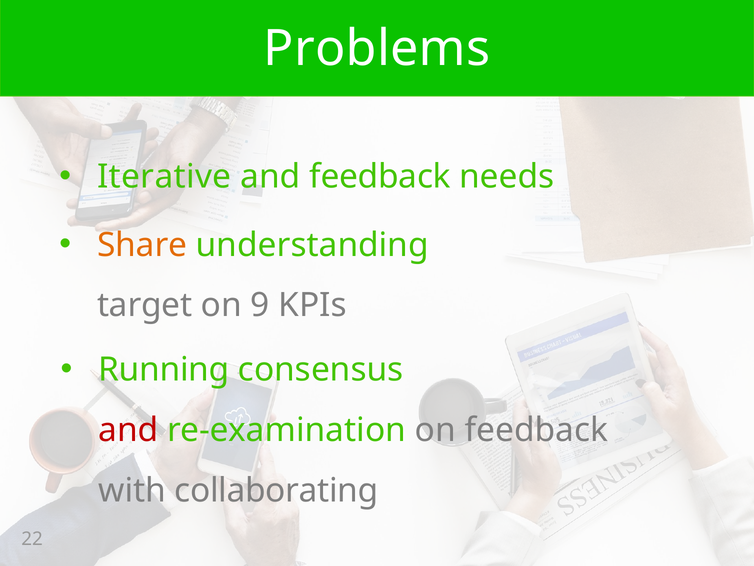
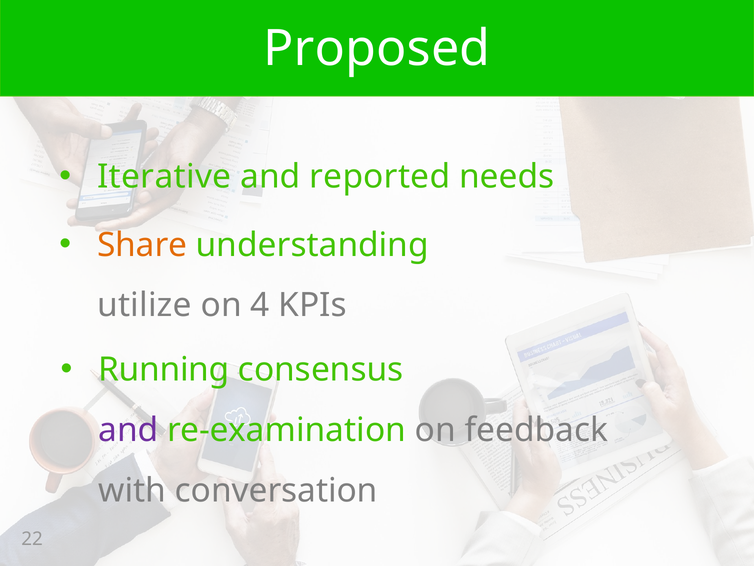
Problems: Problems -> Proposed (377, 48)
and feedback: feedback -> reported (380, 177)
target: target -> utilize (144, 305)
9: 9 -> 4 (260, 305)
and colour: red -> purple (128, 430)
collaborating: collaborating -> conversation (276, 490)
